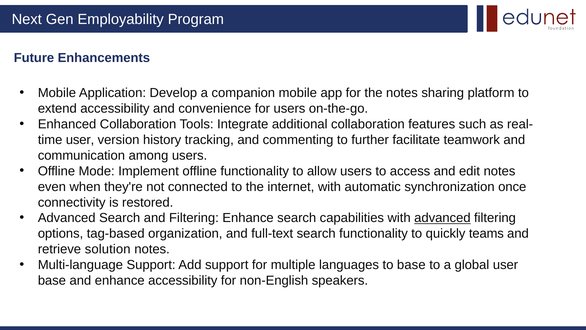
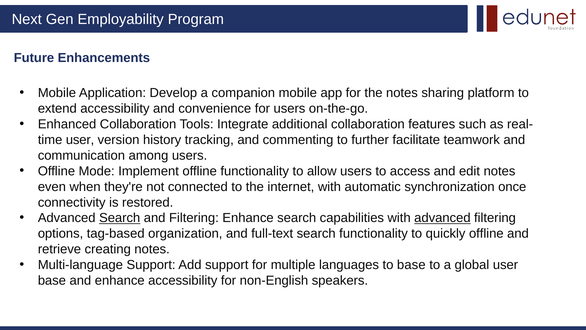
Search underline: none -> present (120, 218)
quickly teams: teams -> offline (486, 233)
solution: solution -> creating (108, 249)
